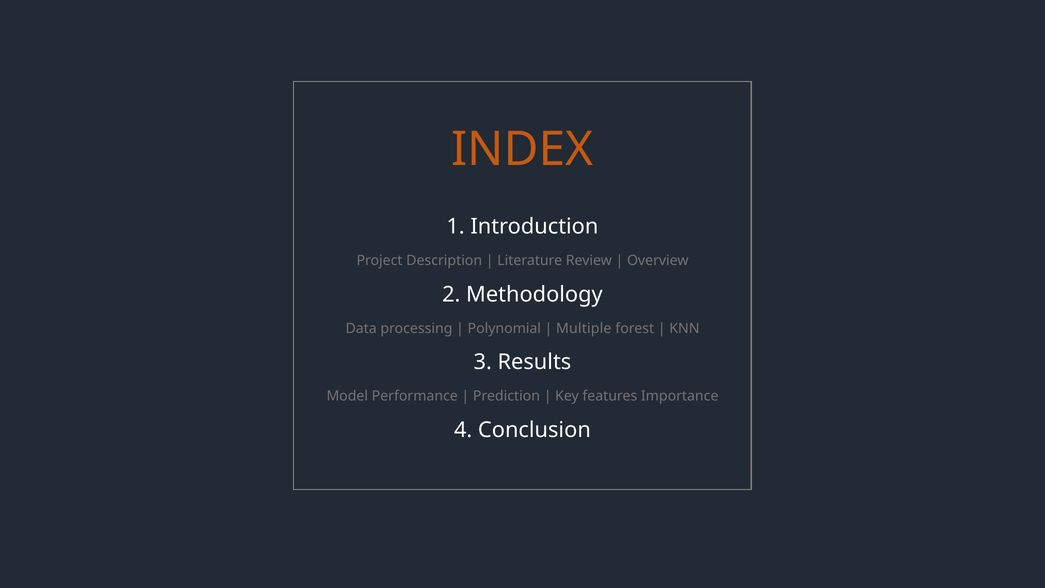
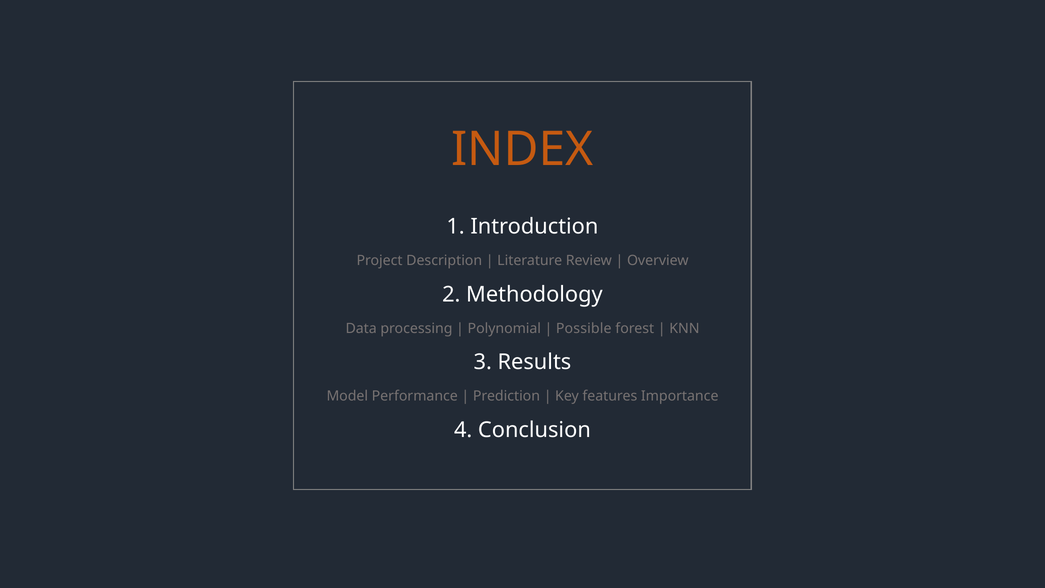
Multiple: Multiple -> Possible (584, 328)
